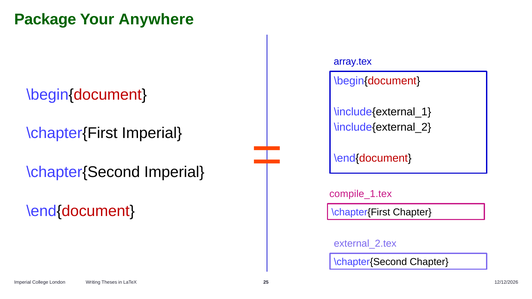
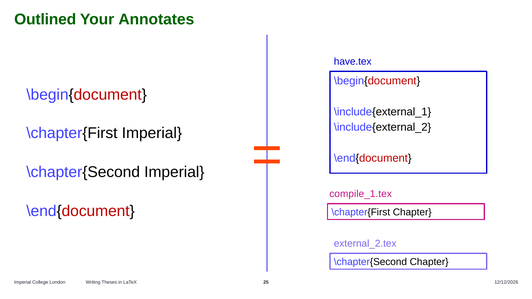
Package: Package -> Outlined (45, 19)
Anywhere: Anywhere -> Annotates (156, 19)
array.tex: array.tex -> have.tex (353, 62)
